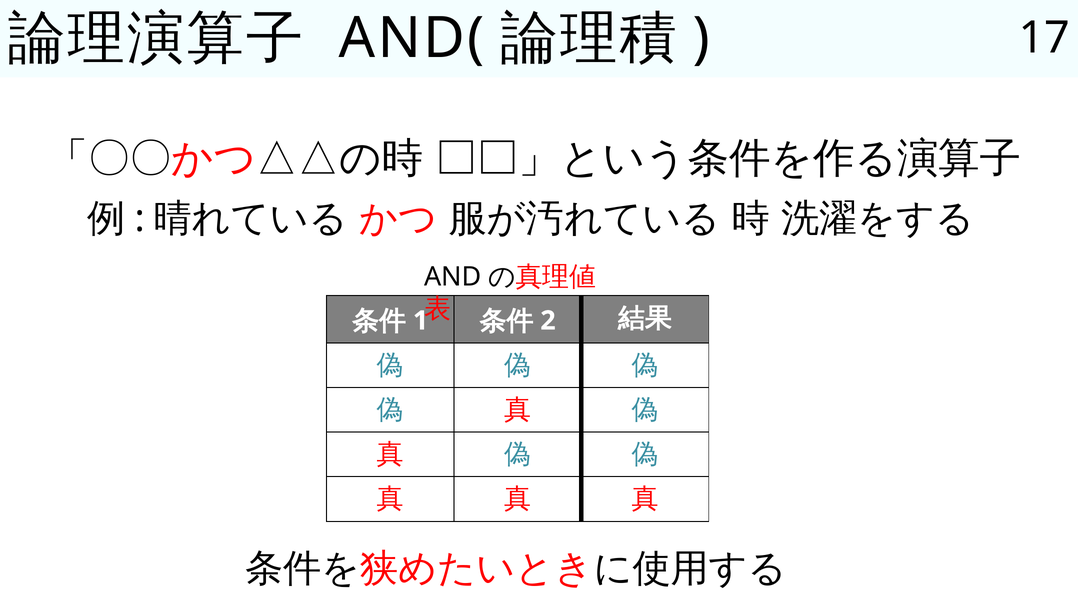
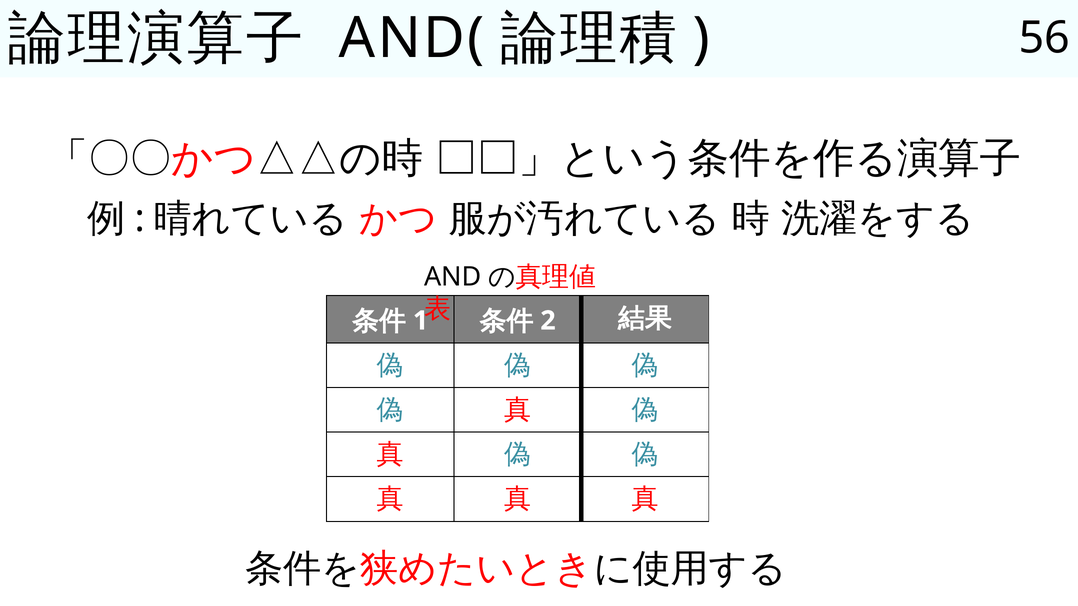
17: 17 -> 56 (1044, 38)
